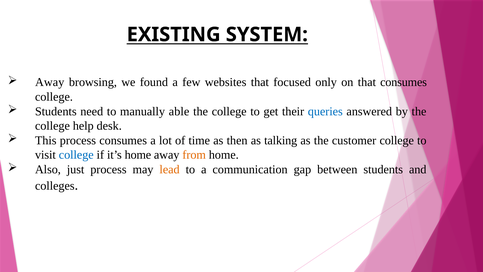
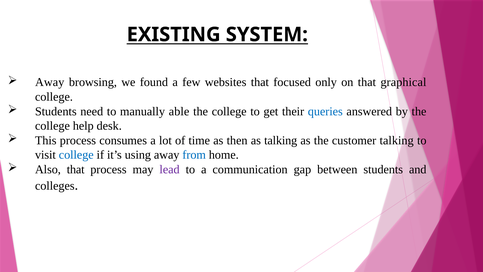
that consumes: consumes -> graphical (403, 82)
customer college: college -> talking (397, 140)
it’s home: home -> using (138, 155)
from colour: orange -> blue (194, 155)
Also just: just -> that (76, 169)
lead colour: orange -> purple (170, 169)
